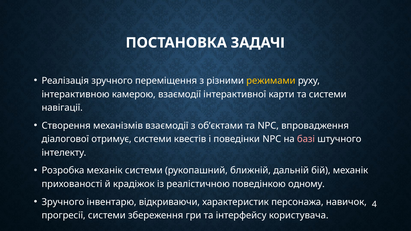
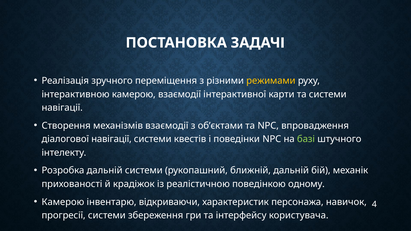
діалогової отримує: отримує -> навігації (111, 139)
базі colour: pink -> light green (306, 139)
Розробка механік: механік -> дальній (105, 171)
Зручного: Зручного -> Камерою (63, 202)
